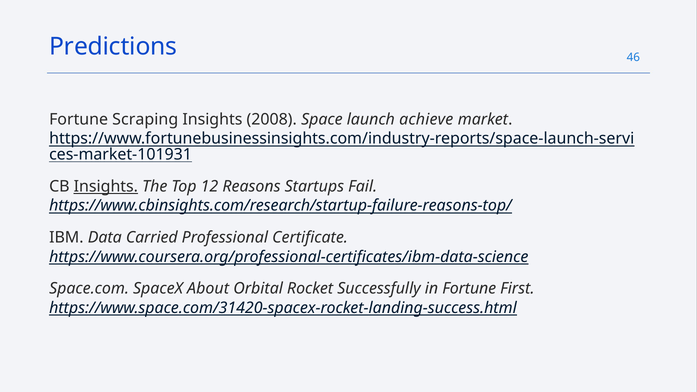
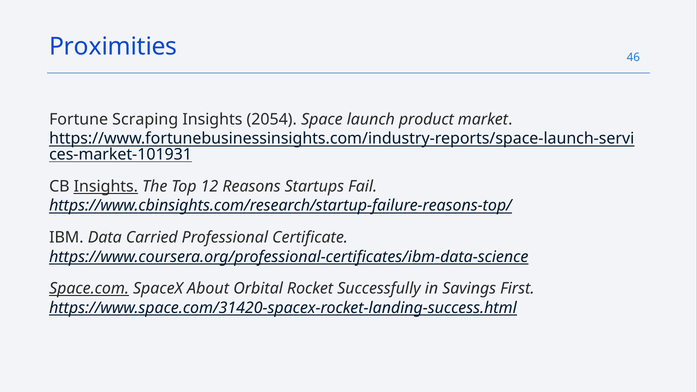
Predictions: Predictions -> Proximities (113, 47)
2008: 2008 -> 2054 (272, 120)
achieve: achieve -> product (426, 120)
Space.com underline: none -> present (89, 289)
in Fortune: Fortune -> Savings (469, 289)
